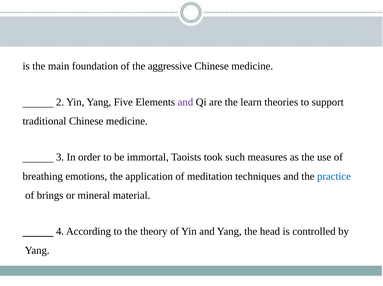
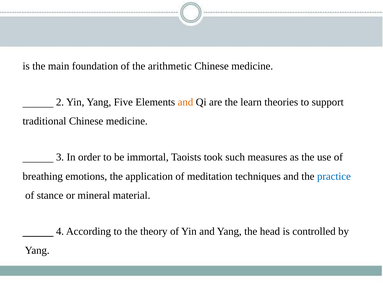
aggressive: aggressive -> arithmetic (170, 66)
and colour: purple -> orange (185, 102)
brings: brings -> stance (50, 196)
